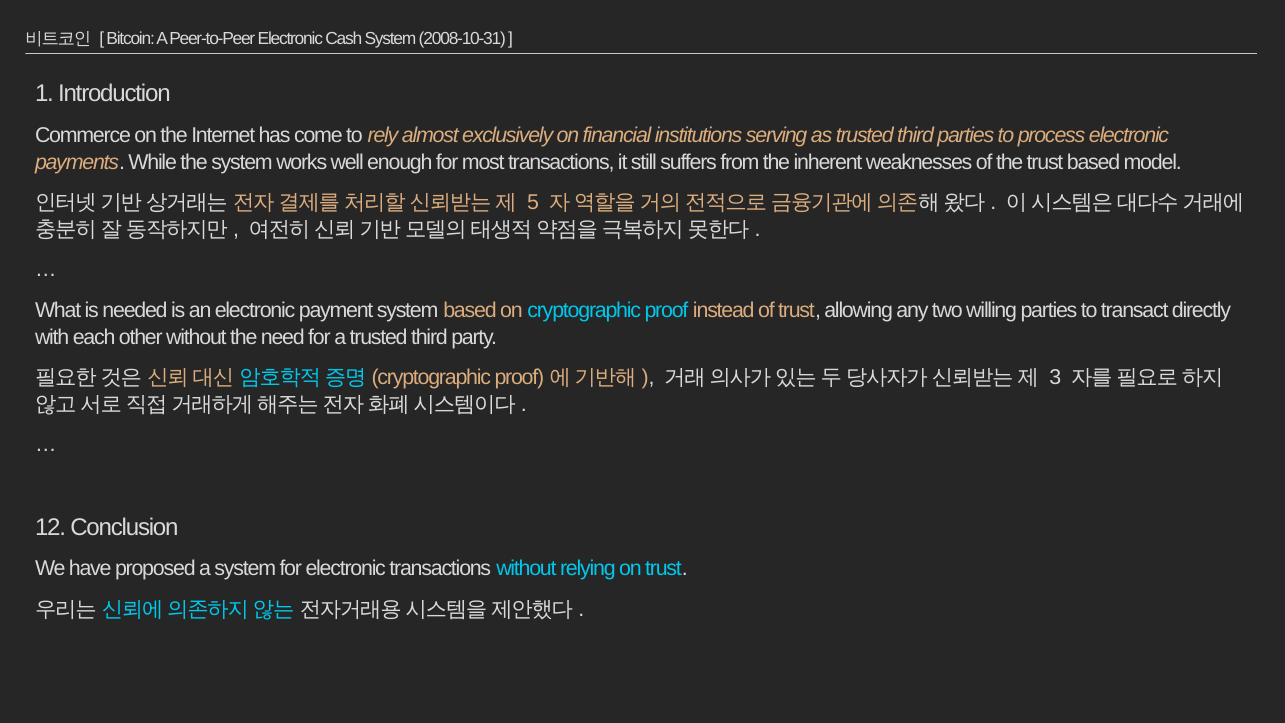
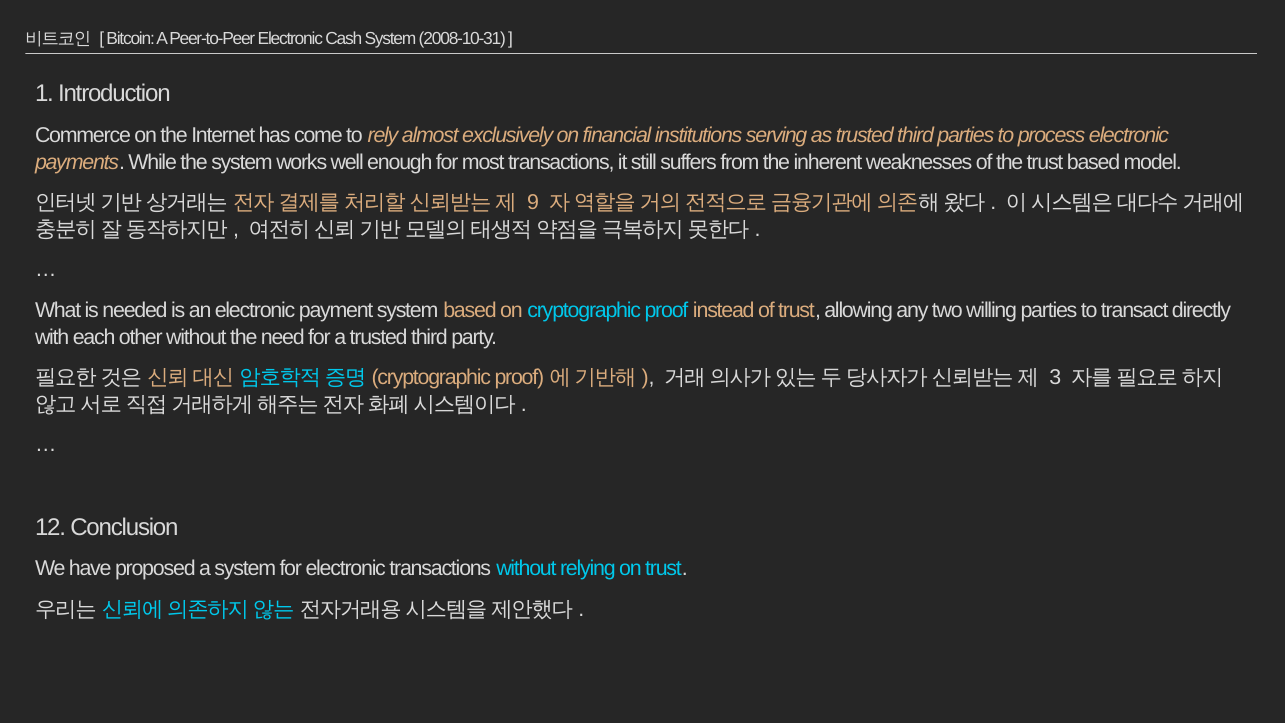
5: 5 -> 9 (533, 202)
